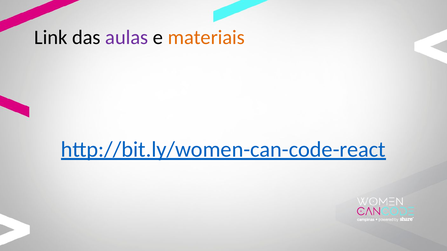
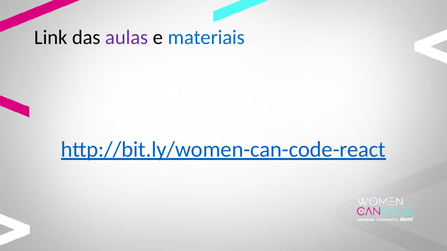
materiais colour: orange -> blue (206, 38)
